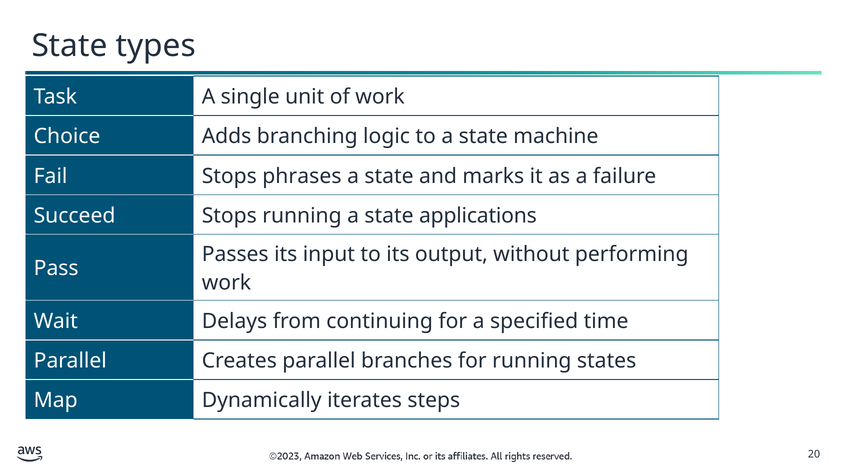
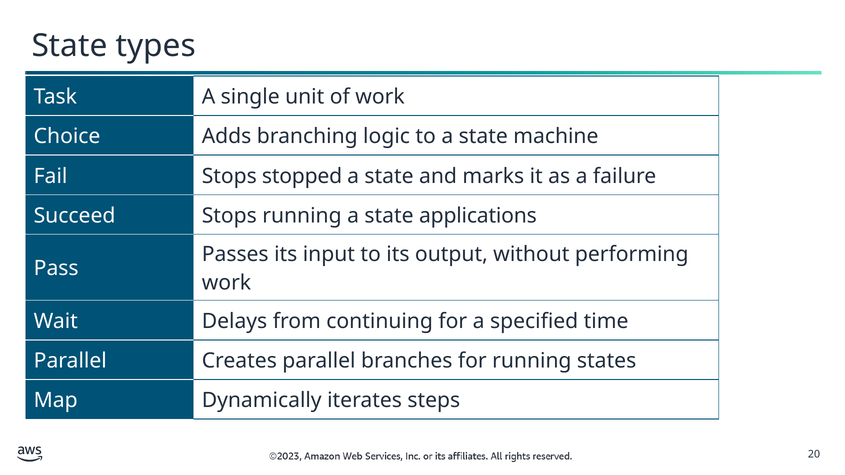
phrases: phrases -> stopped (302, 176)
